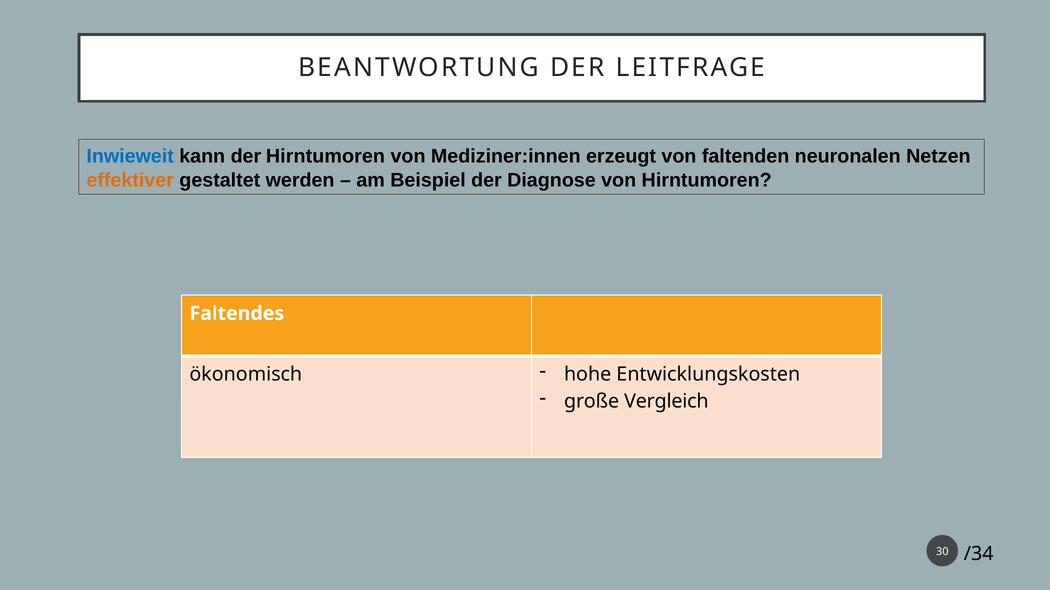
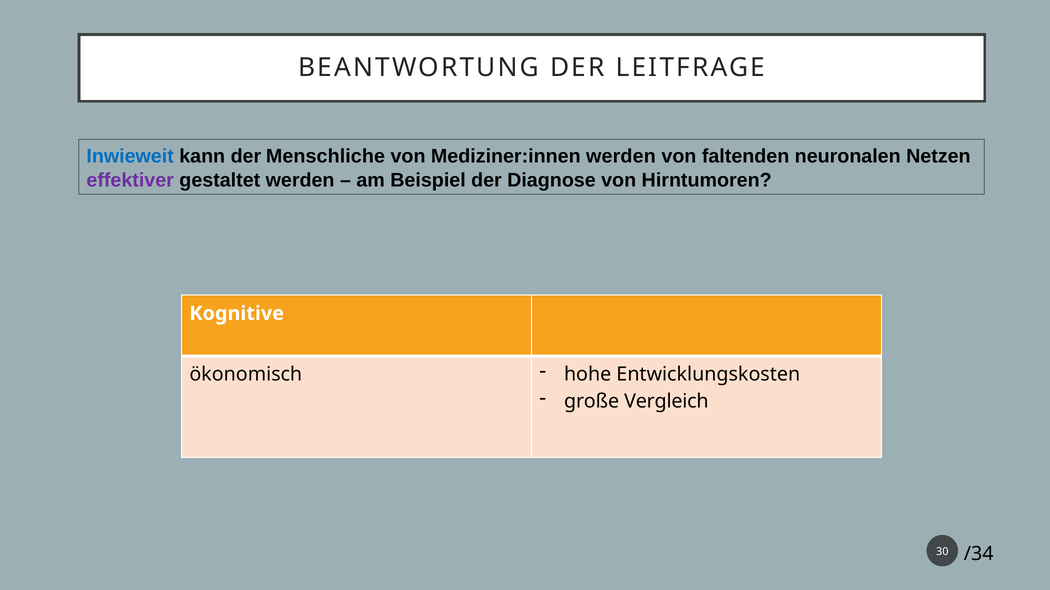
der Hirntumoren: Hirntumoren -> Menschliche (325, 157)
Mediziner:innen erzeugt: erzeugt -> werden (621, 157)
effektiver colour: orange -> purple (130, 180)
Faltendes: Faltendes -> Kognitive (237, 314)
